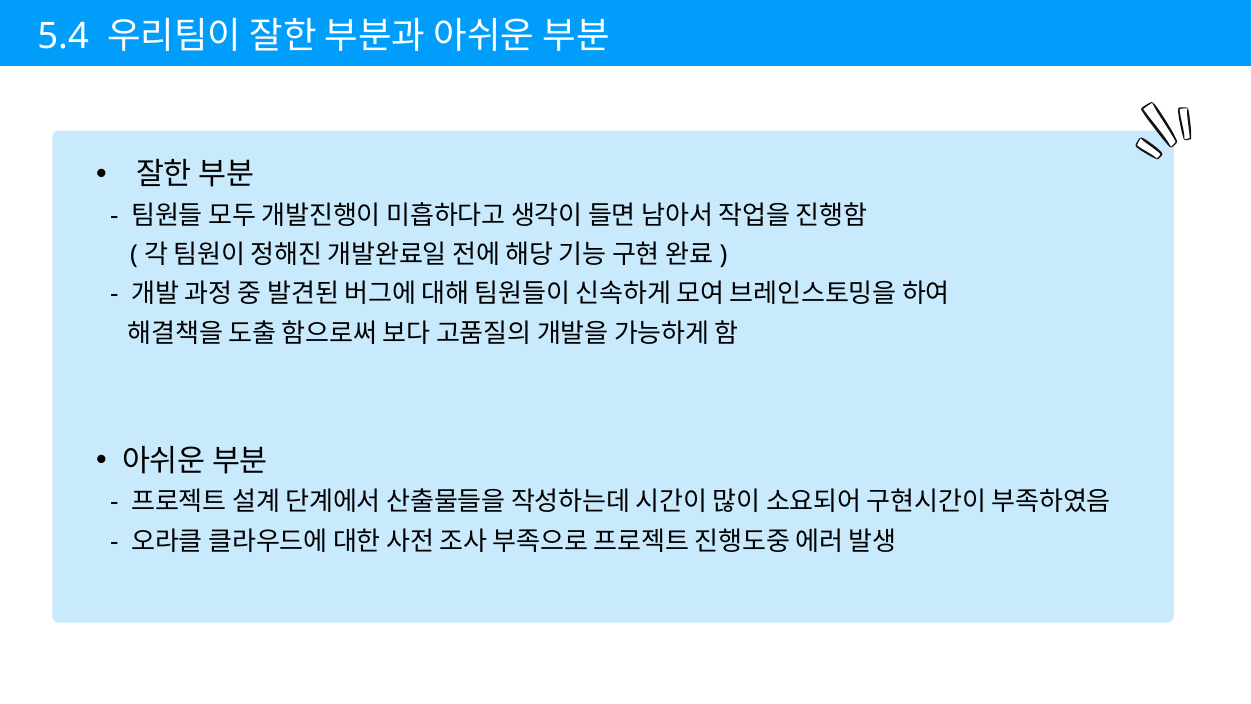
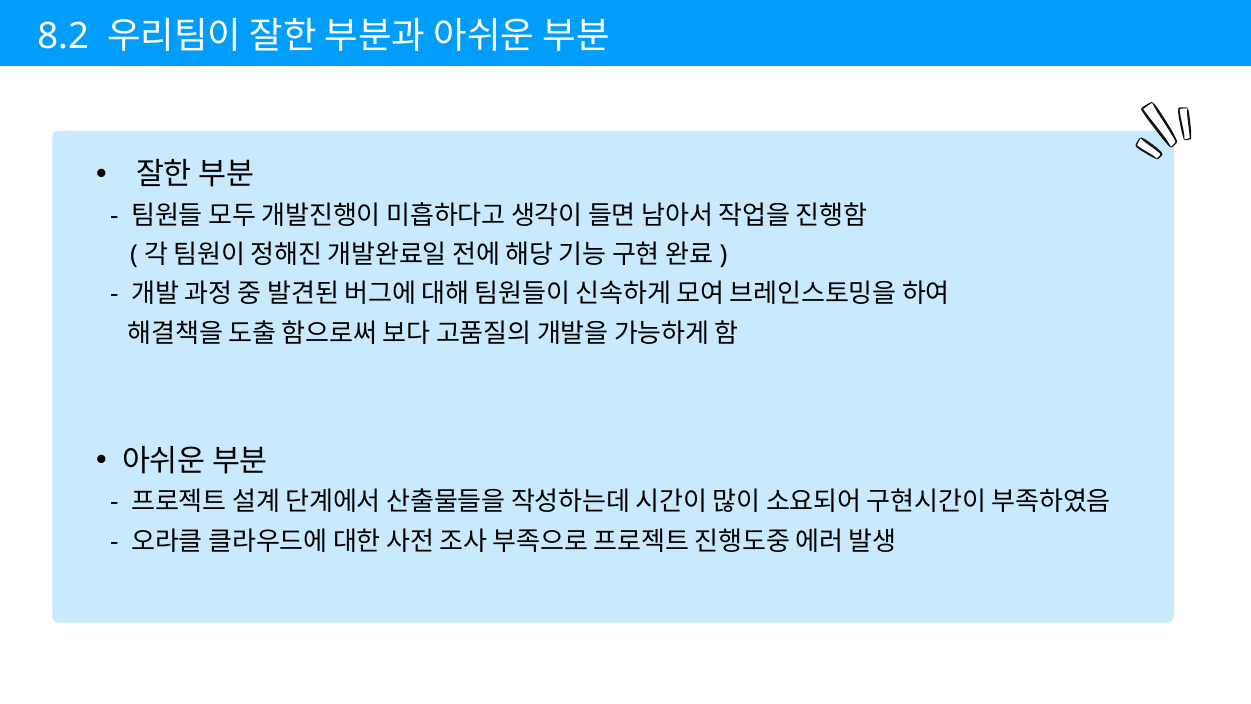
5.4: 5.4 -> 8.2 (63, 36)
